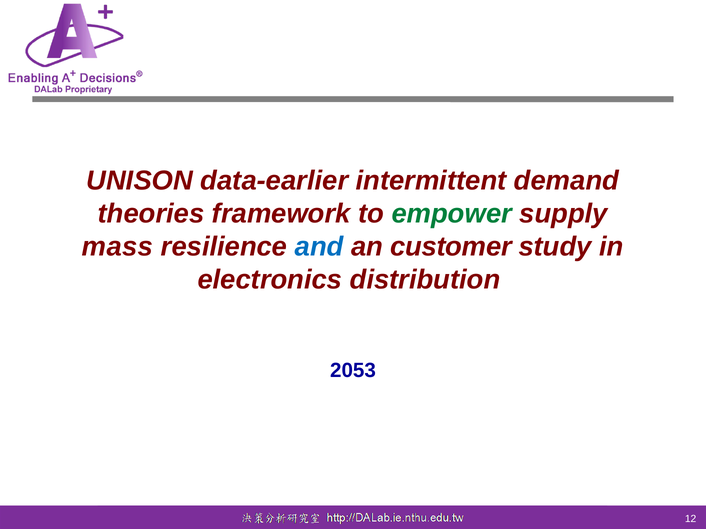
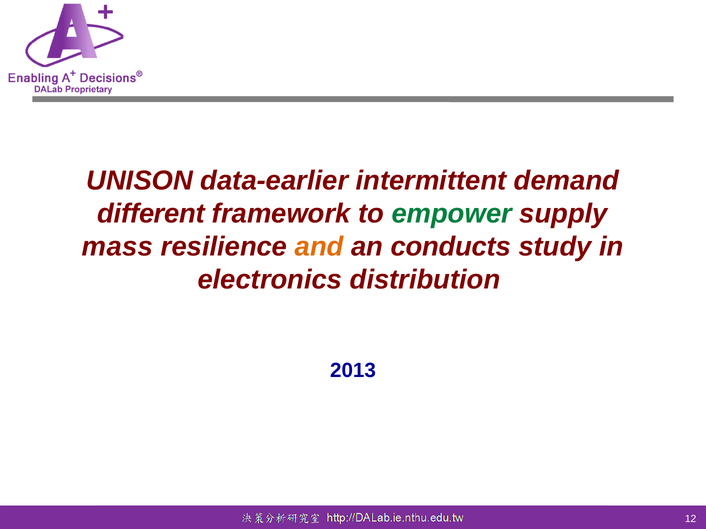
theories: theories -> different (151, 214)
and colour: blue -> orange (319, 247)
customer: customer -> conducts (451, 247)
2053: 2053 -> 2013 (353, 371)
